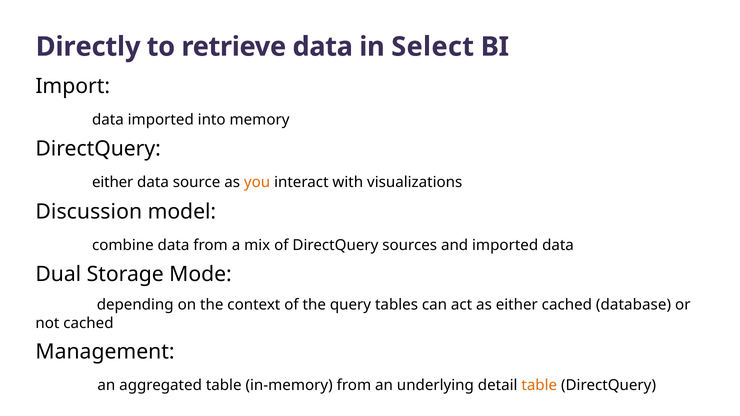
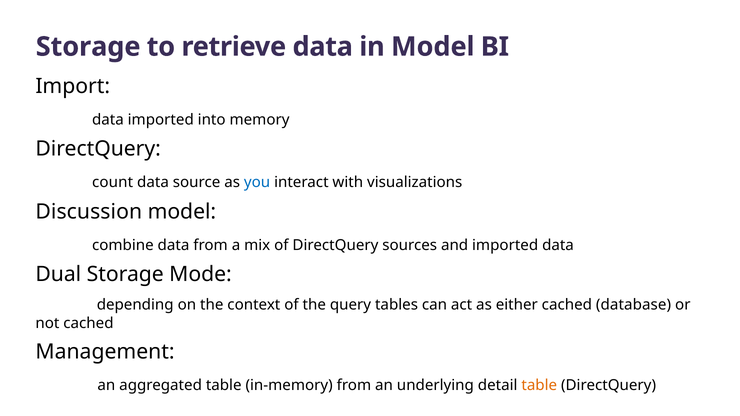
Directly: Directly -> Storage (88, 47)
in Select: Select -> Model (433, 47)
either: either -> count (113, 182)
you colour: orange -> blue (257, 182)
